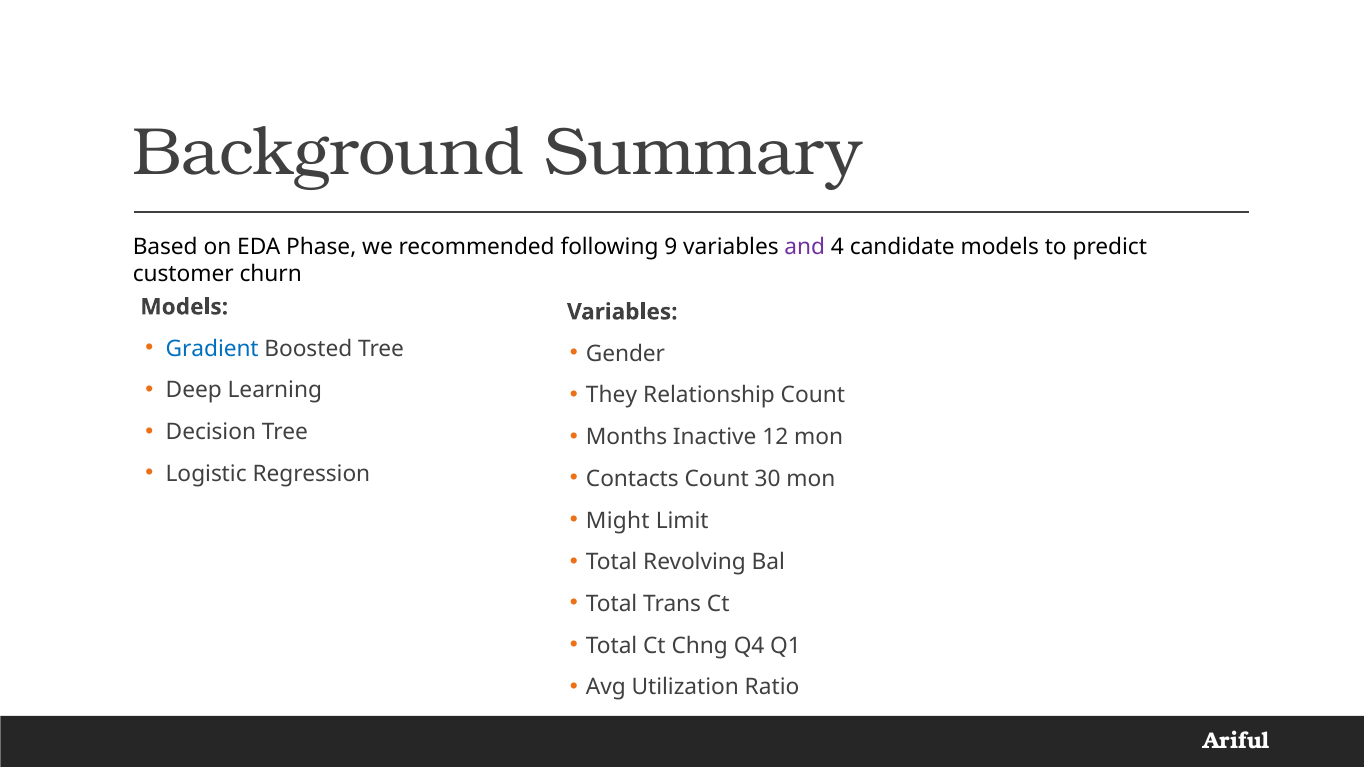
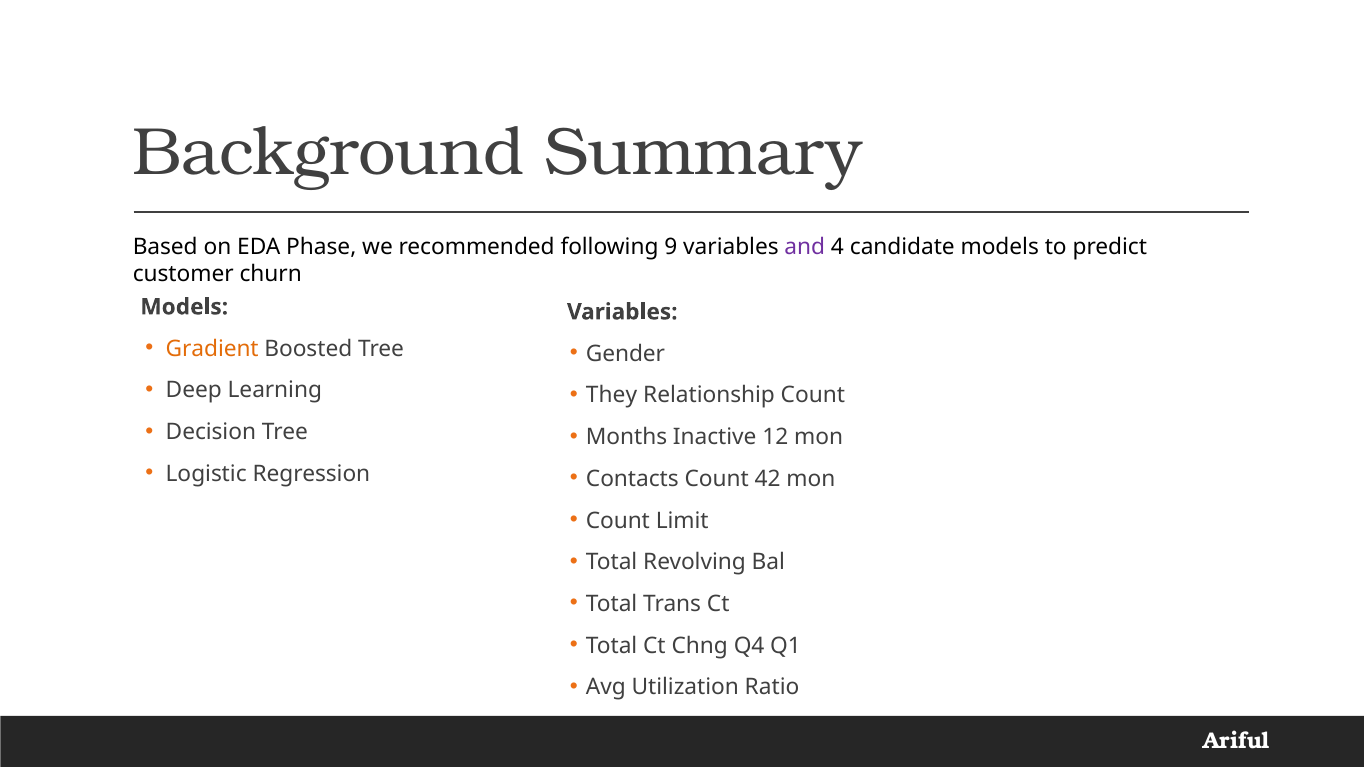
Gradient colour: blue -> orange (212, 349)
30: 30 -> 42 (768, 479)
Might: Might -> Count (618, 521)
